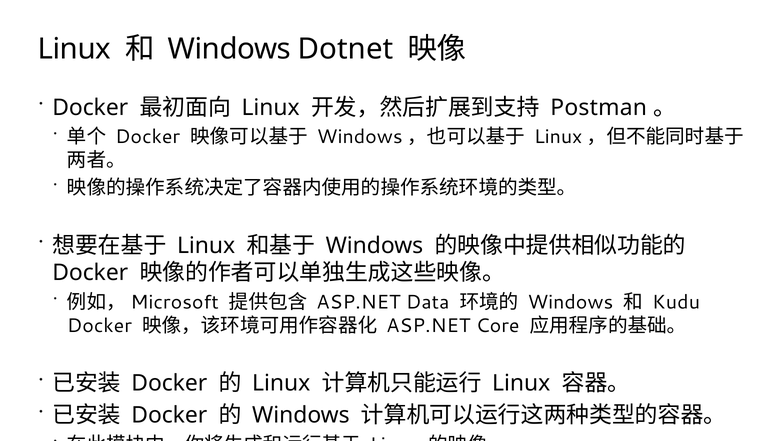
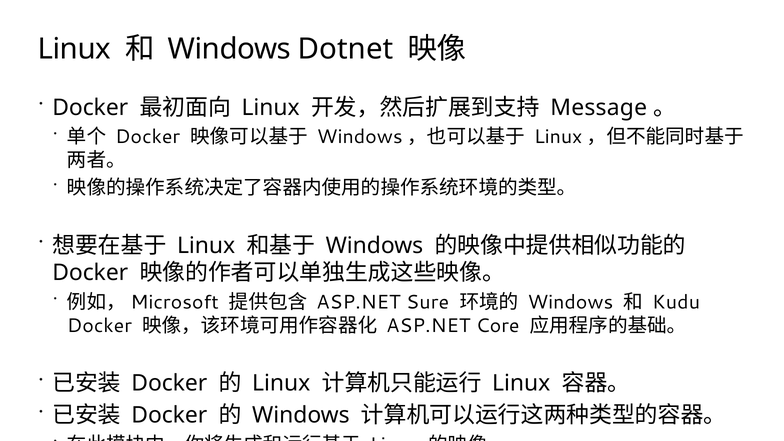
Postman: Postman -> Message (599, 108)
Data: Data -> Sure (428, 302)
